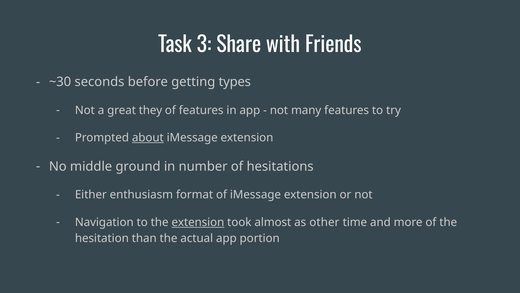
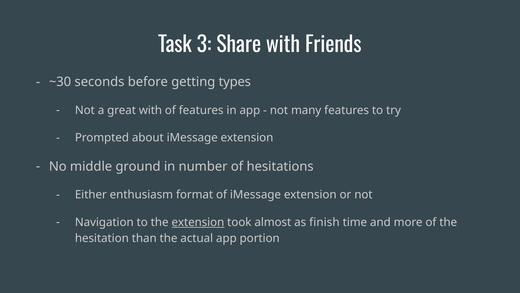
great they: they -> with (150, 110)
about underline: present -> none (148, 137)
other: other -> finish (324, 222)
